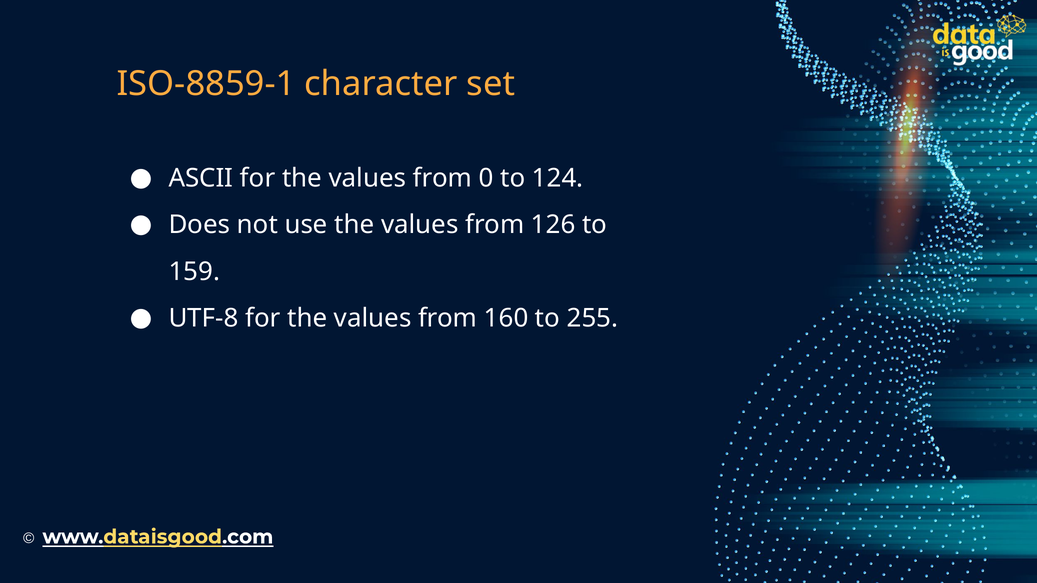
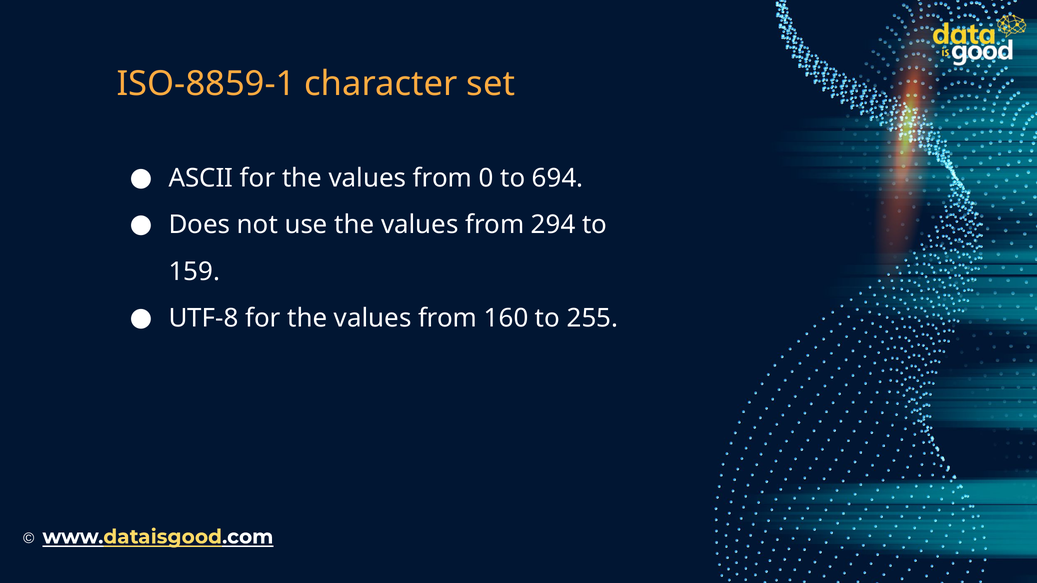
124: 124 -> 694 (558, 178)
126: 126 -> 294 (553, 225)
